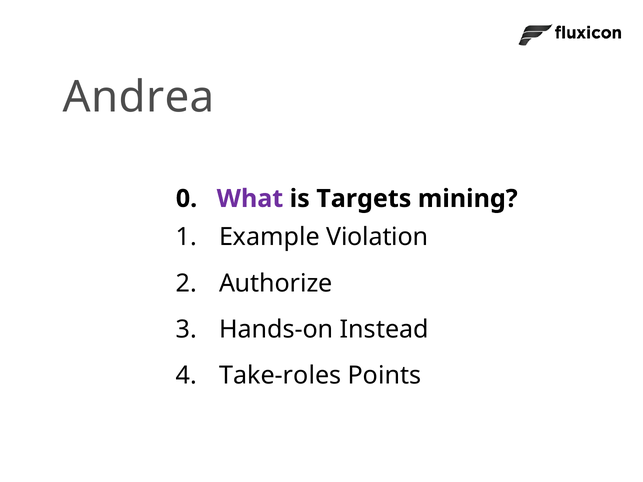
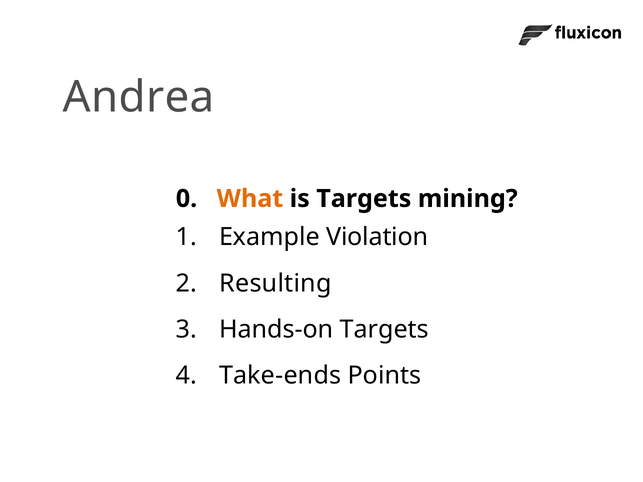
What colour: purple -> orange (250, 199)
Authorize: Authorize -> Resulting (276, 283)
Hands-on Instead: Instead -> Targets (384, 329)
Take-roles: Take-roles -> Take-ends (280, 376)
